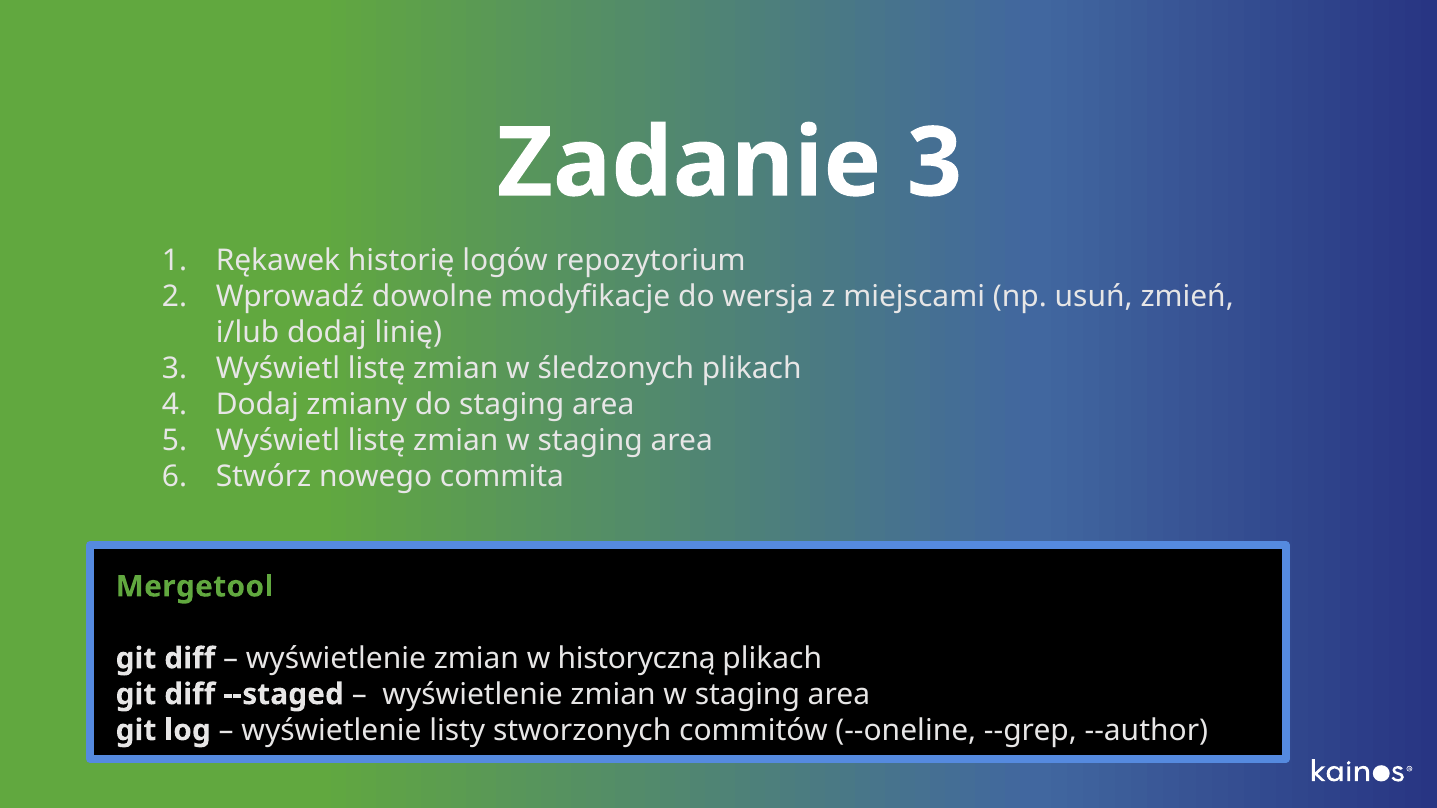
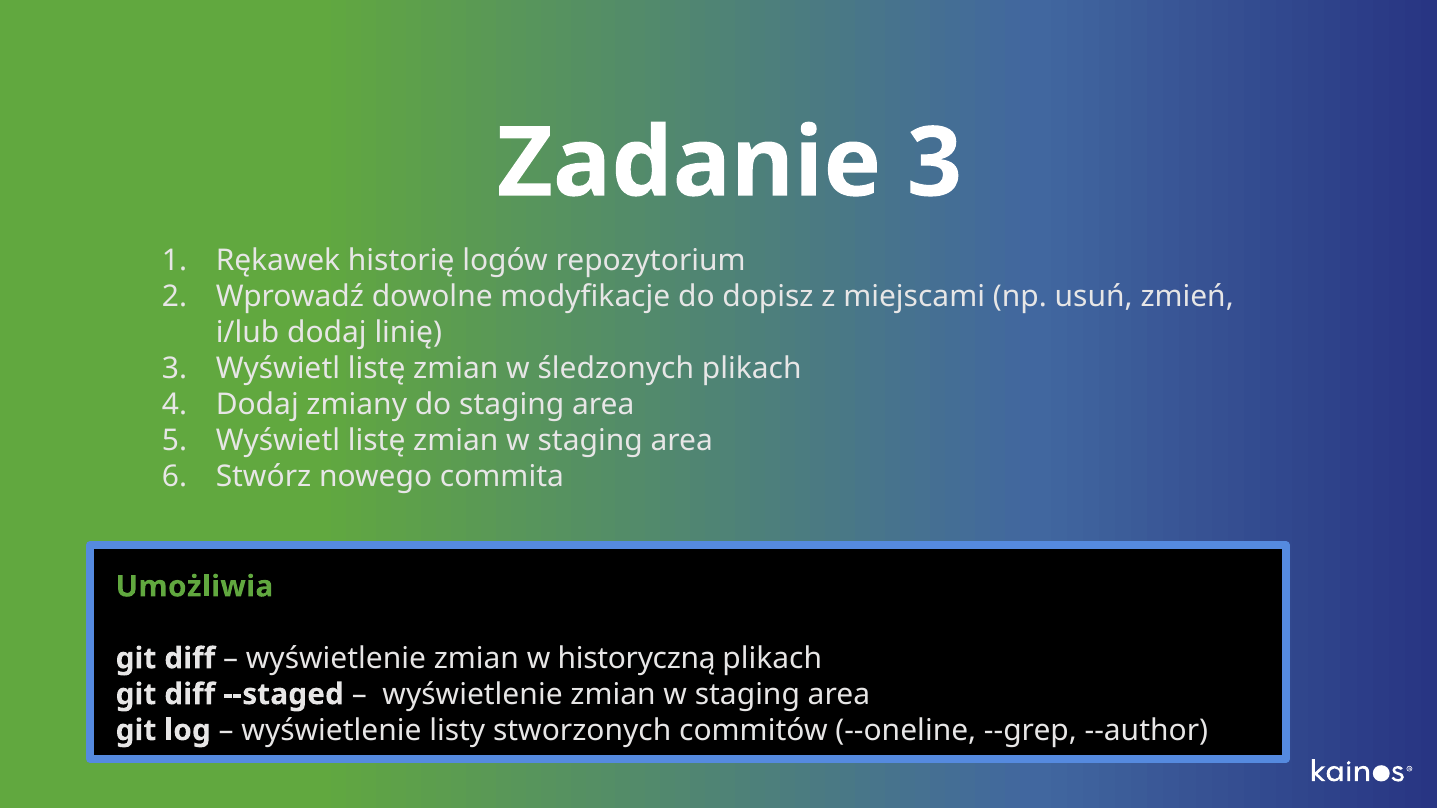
wersja: wersja -> dopisz (768, 297)
Mergetool: Mergetool -> Umożliwia (194, 587)
